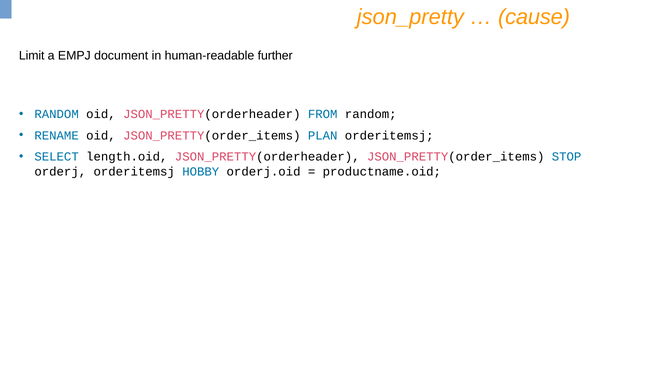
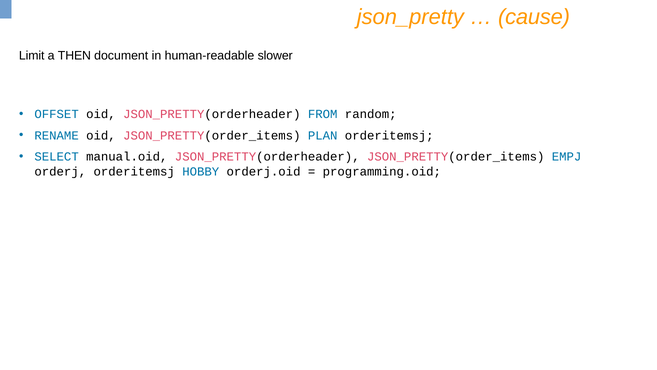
EMPJ: EMPJ -> THEN (74, 56)
further: further -> slower (275, 56)
RANDOM: RANDOM -> OFFSET (57, 114)
length.oid: length.oid -> manual.oid (127, 157)
STOP: STOP -> EMPJ (567, 157)
productname.oid: productname.oid -> programming.oid (382, 171)
